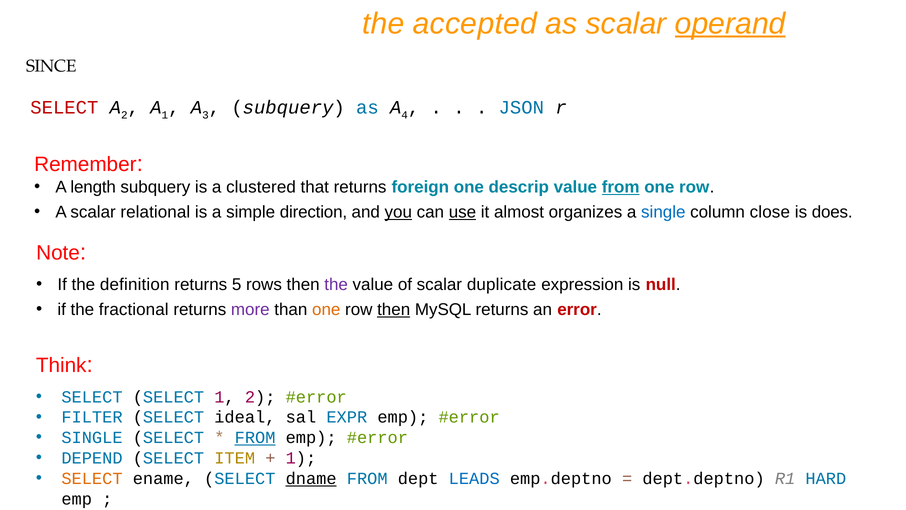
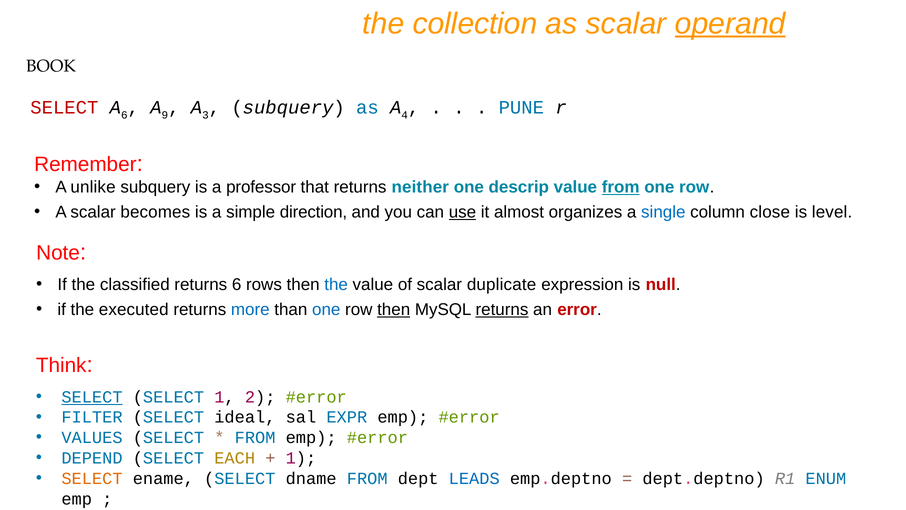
accepted: accepted -> collection (475, 24)
SINCE: SINCE -> BOOK (51, 66)
A 2: 2 -> 6 (124, 115)
A 1: 1 -> 9 (165, 115)
JSON: JSON -> PUNE (521, 107)
length: length -> unlike (93, 187)
clustered: clustered -> professor (261, 187)
foreign: foreign -> neither (420, 187)
relational: relational -> becomes (155, 212)
you underline: present -> none (398, 212)
does: does -> level (832, 212)
definition: definition -> classified (135, 284)
returns 5: 5 -> 6 (237, 284)
the colour: purple -> blue (336, 284)
fractional: fractional -> executed (134, 309)
more colour: purple -> blue (250, 309)
one colour: orange -> blue (326, 309)
returns underline: none -> present (502, 309)
SELECT underline: none -> present (92, 397)
SINGLE: SINGLE -> VALUES (92, 437)
FROM underline: present -> none (255, 437)
ITEM: ITEM -> EACH (235, 458)
dname underline: present -> none (311, 478)
HARD: HARD -> ENUM (826, 478)
